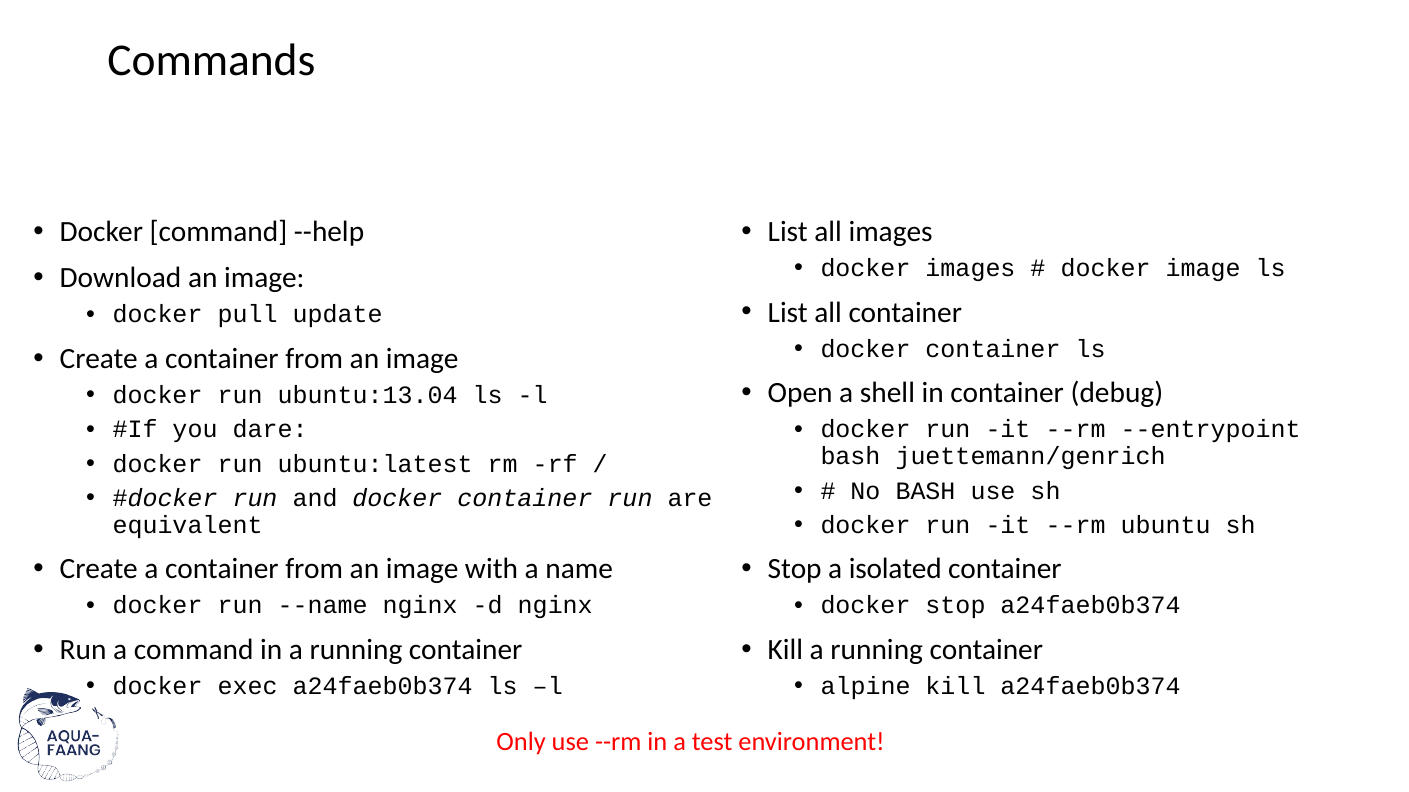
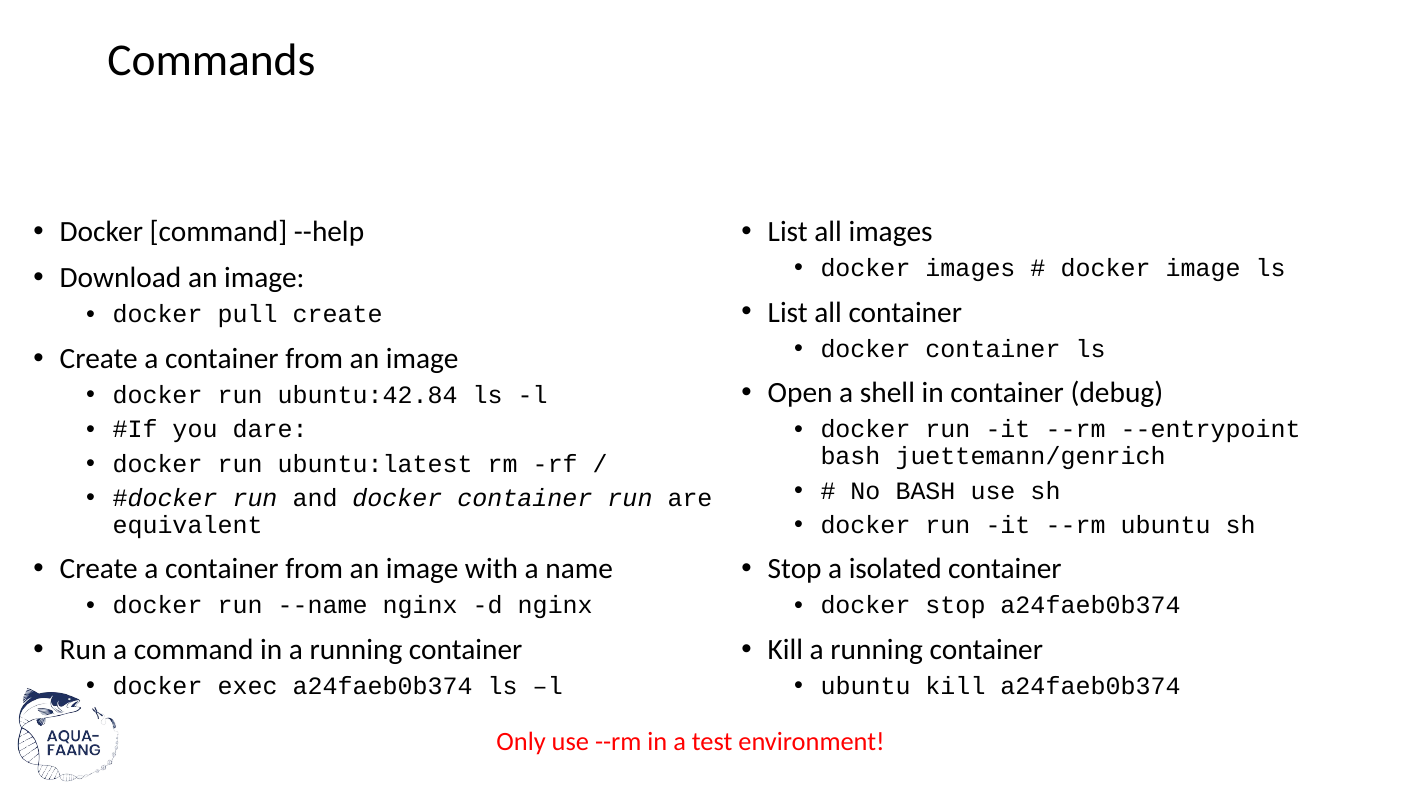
pull update: update -> create (338, 315)
ubuntu:13.04: ubuntu:13.04 -> ubuntu:42.84 (368, 396)
alpine: alpine -> ubuntu (865, 687)
